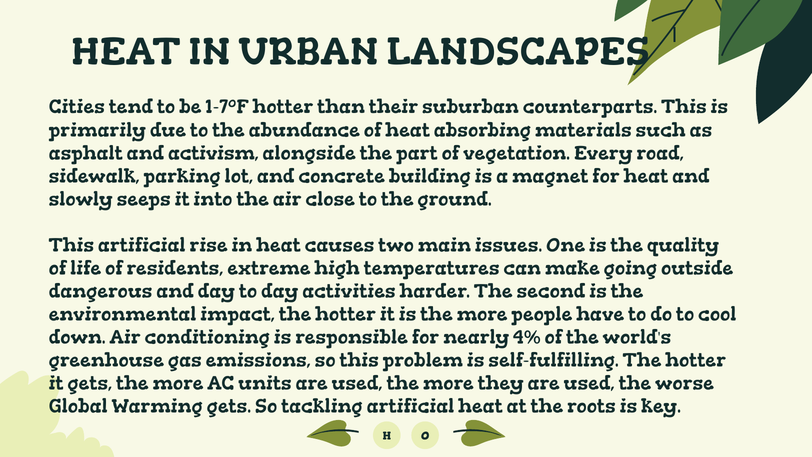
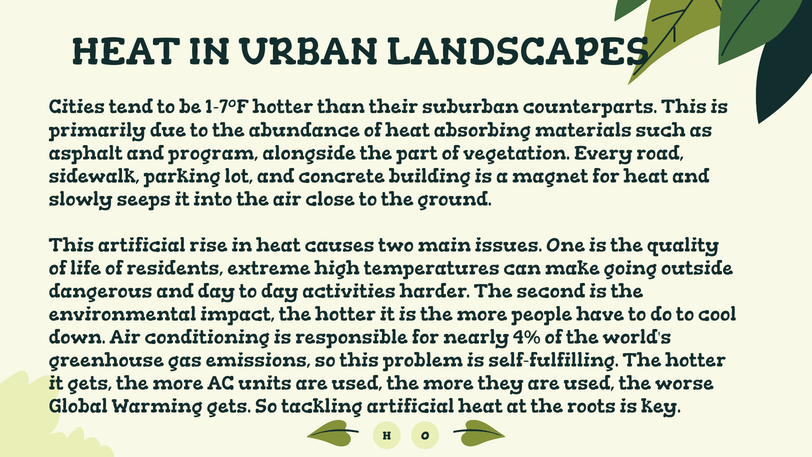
activism: activism -> program (213, 153)
